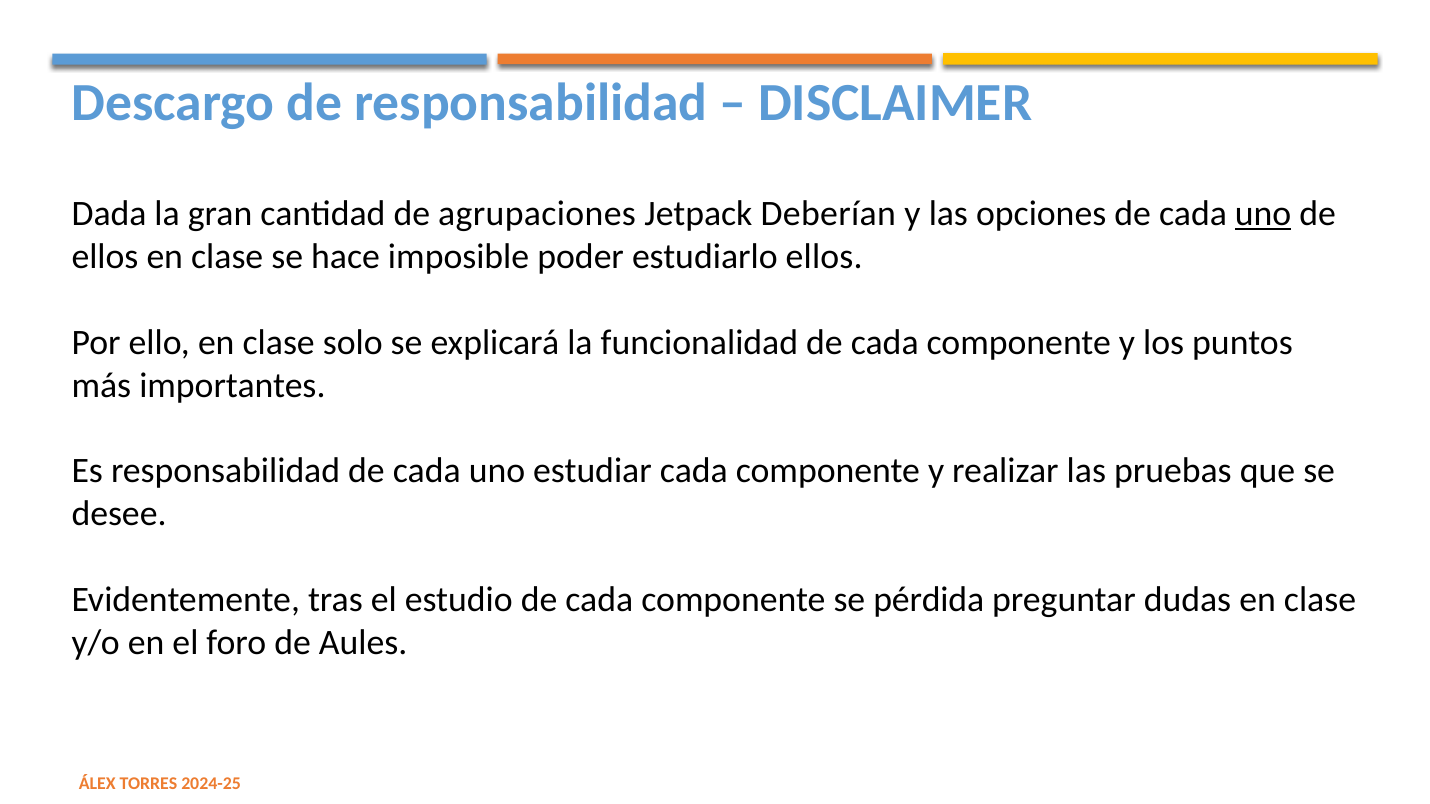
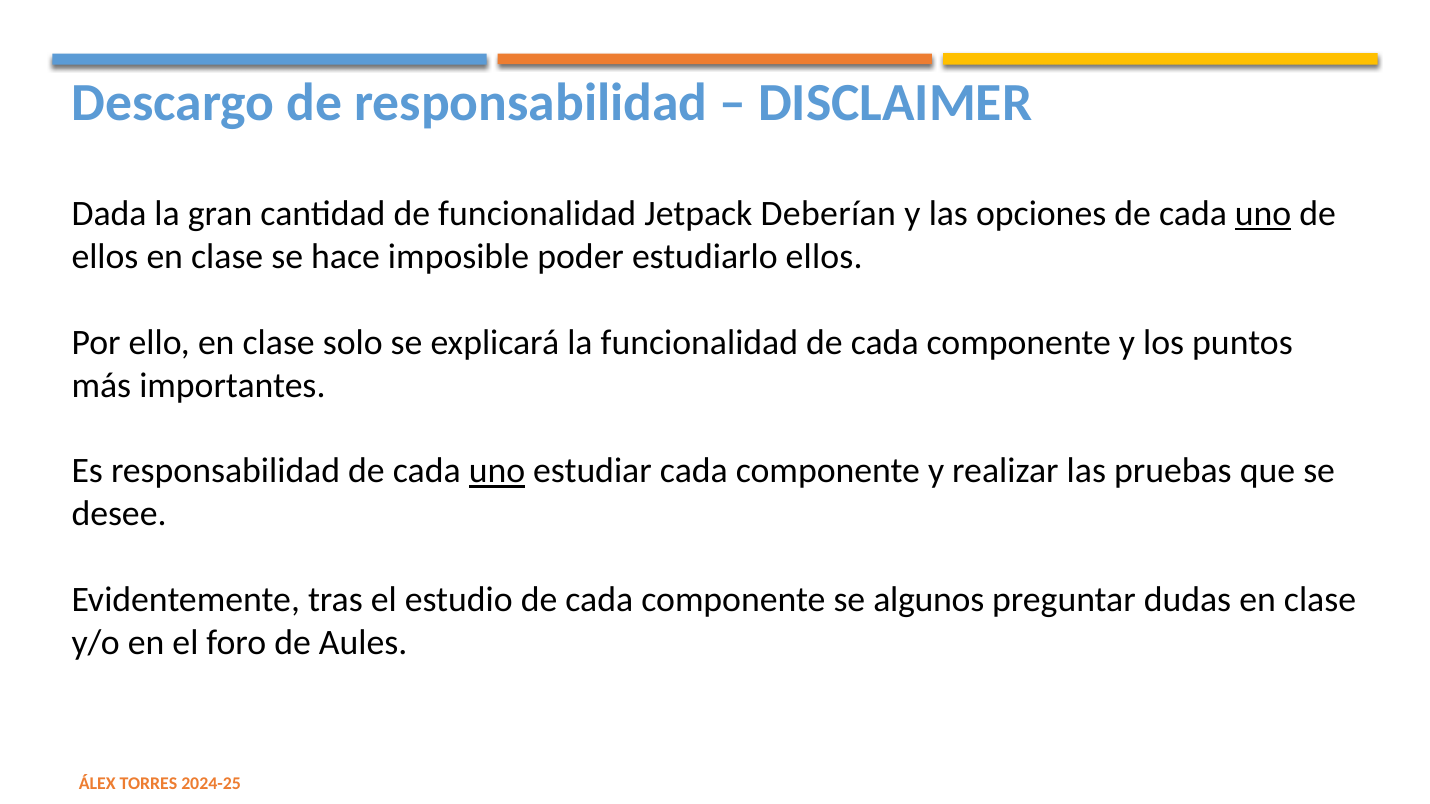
de agrupaciones: agrupaciones -> funcionalidad (537, 214)
uno underline: none -> present (497, 471)
pérdida: pérdida -> algunos (929, 600)
